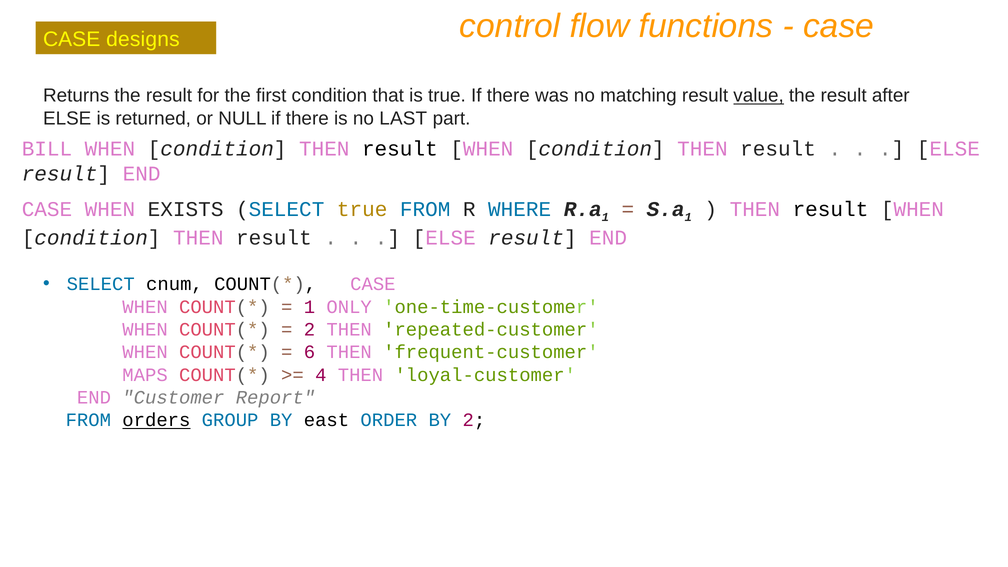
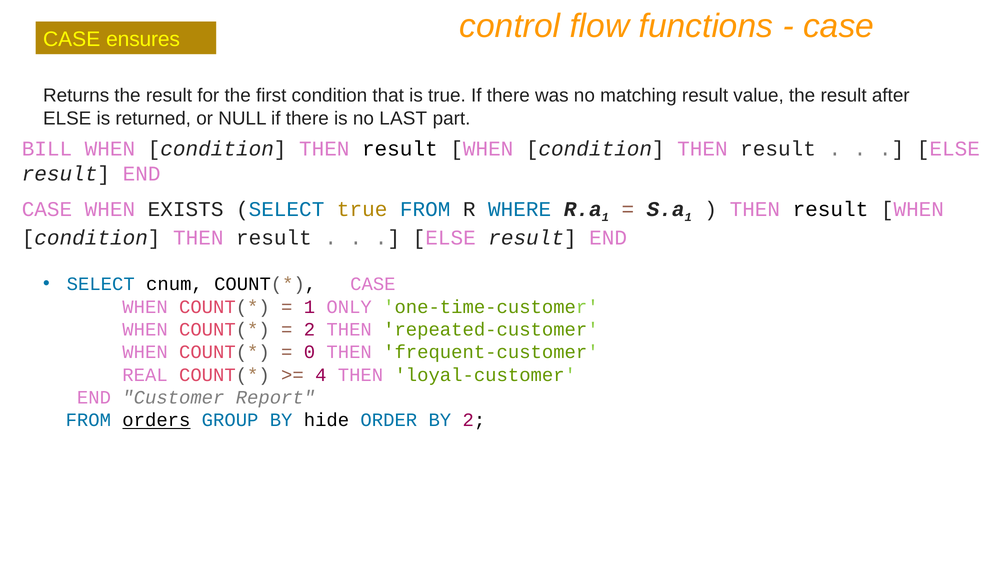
designs: designs -> ensures (143, 39)
value underline: present -> none (759, 96)
6: 6 -> 0 (309, 352)
MAPS: MAPS -> REAL (145, 375)
east: east -> hide (326, 420)
